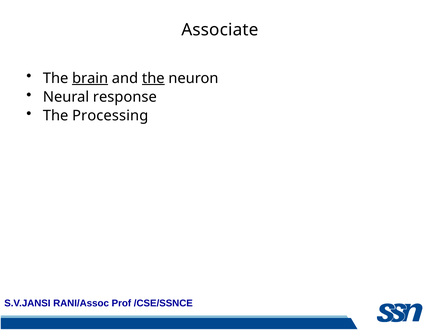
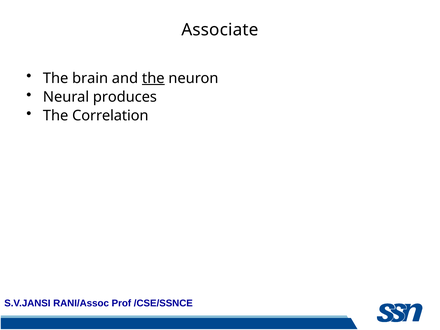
brain underline: present -> none (90, 78)
response: response -> produces (125, 97)
Processing: Processing -> Correlation (110, 116)
